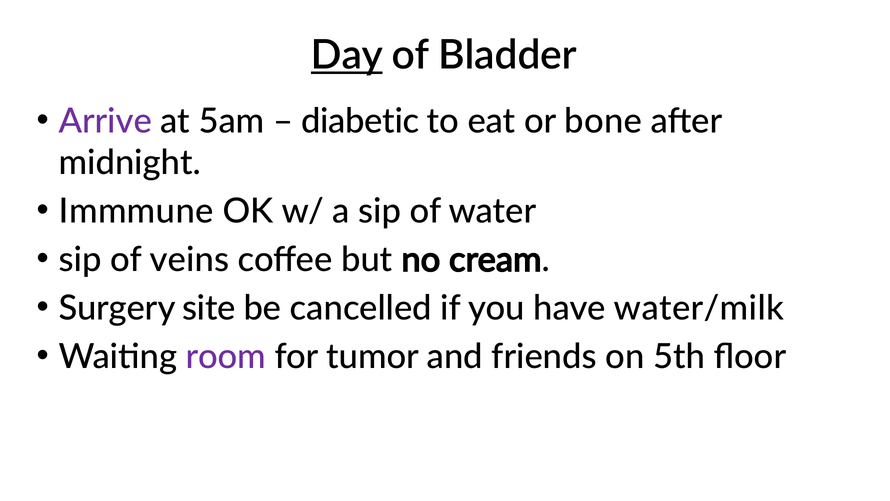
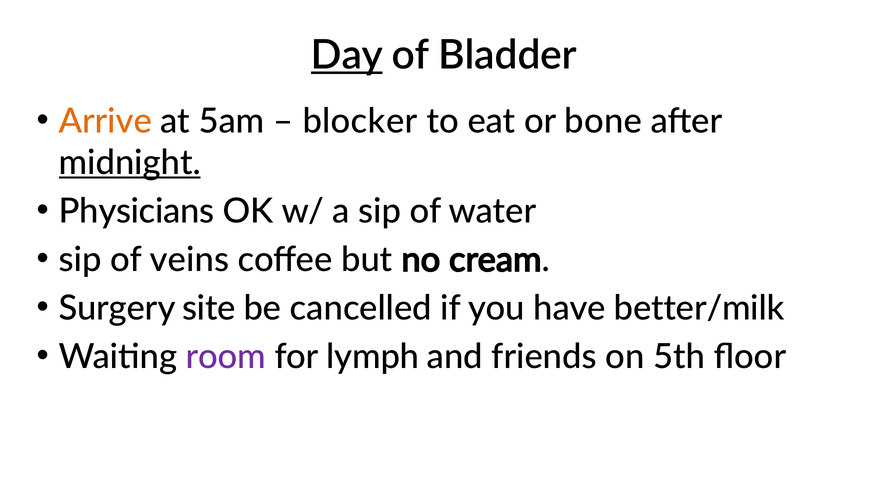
Arrive colour: purple -> orange (105, 121)
diabetic: diabetic -> blocker (360, 121)
midnight underline: none -> present (130, 163)
Immmune: Immmune -> Physicians (137, 211)
water/milk: water/milk -> better/milk (699, 308)
tumor: tumor -> lymph (373, 357)
